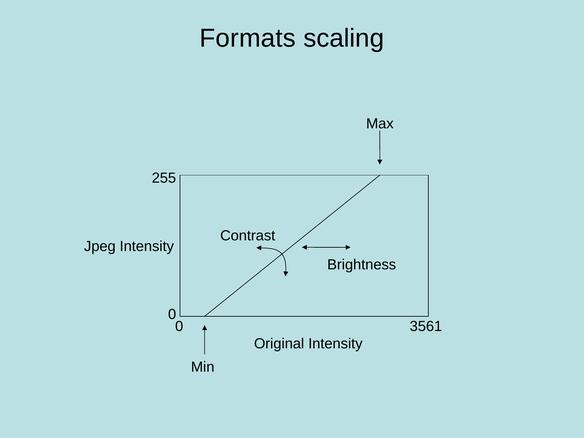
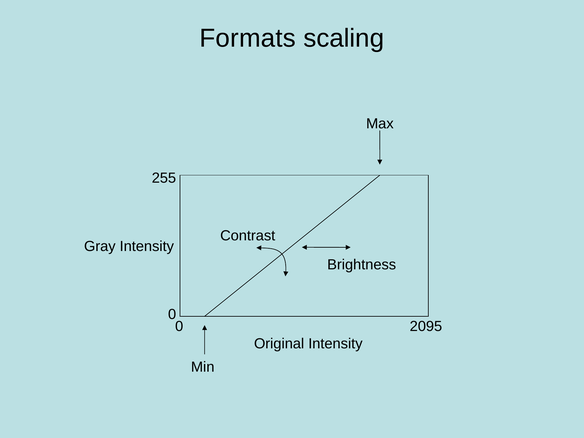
Jpeg: Jpeg -> Gray (100, 246)
3561: 3561 -> 2095 (426, 326)
